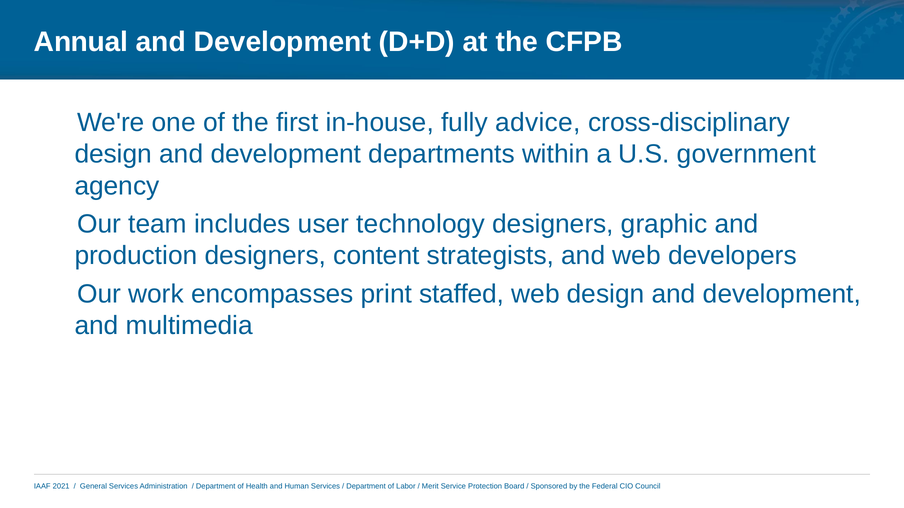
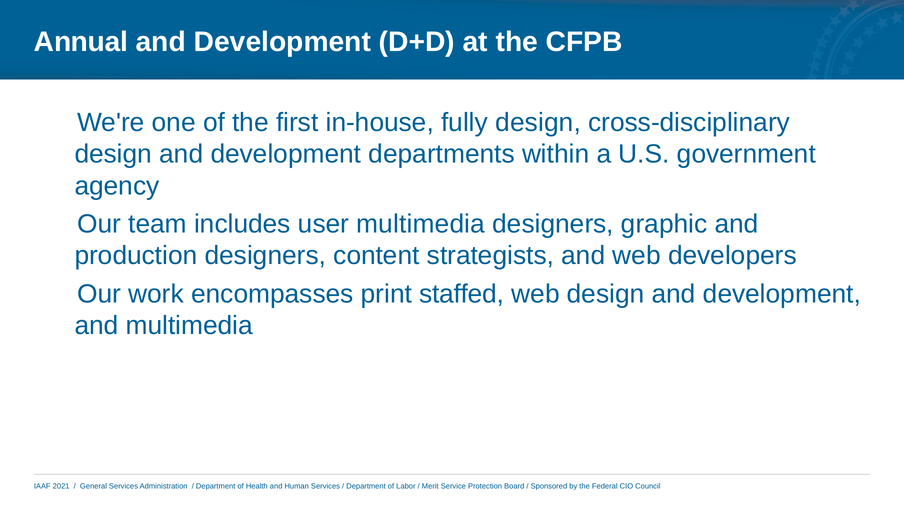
fully advice: advice -> design (538, 123)
user technology: technology -> multimedia (421, 224)
